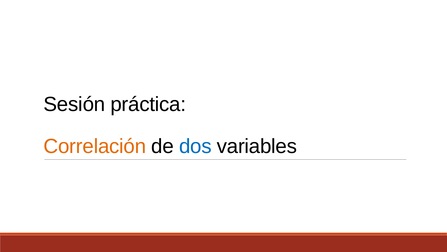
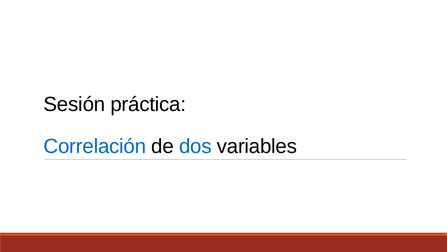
Correlación colour: orange -> blue (95, 146)
